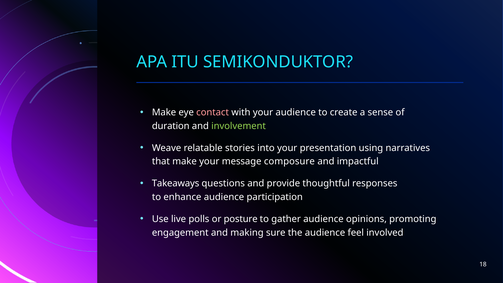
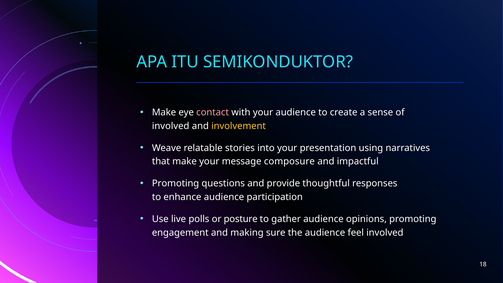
duration: duration -> involved (171, 126)
involvement colour: light green -> yellow (239, 126)
Takeaways: Takeaways -> Promoting (176, 183)
